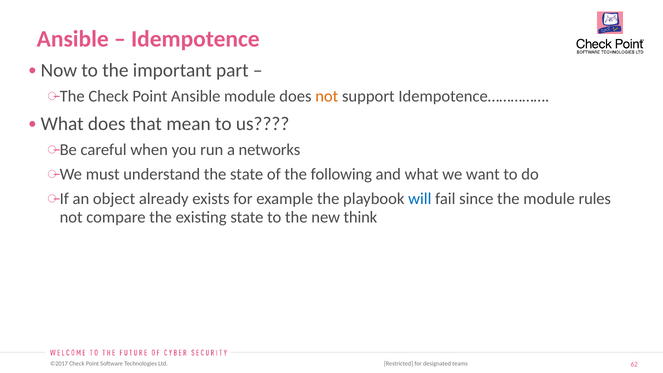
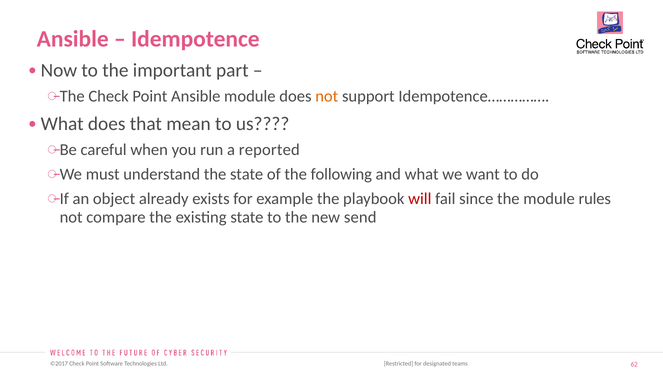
networks: networks -> reported (269, 150)
will colour: blue -> red (420, 199)
think: think -> send (360, 218)
